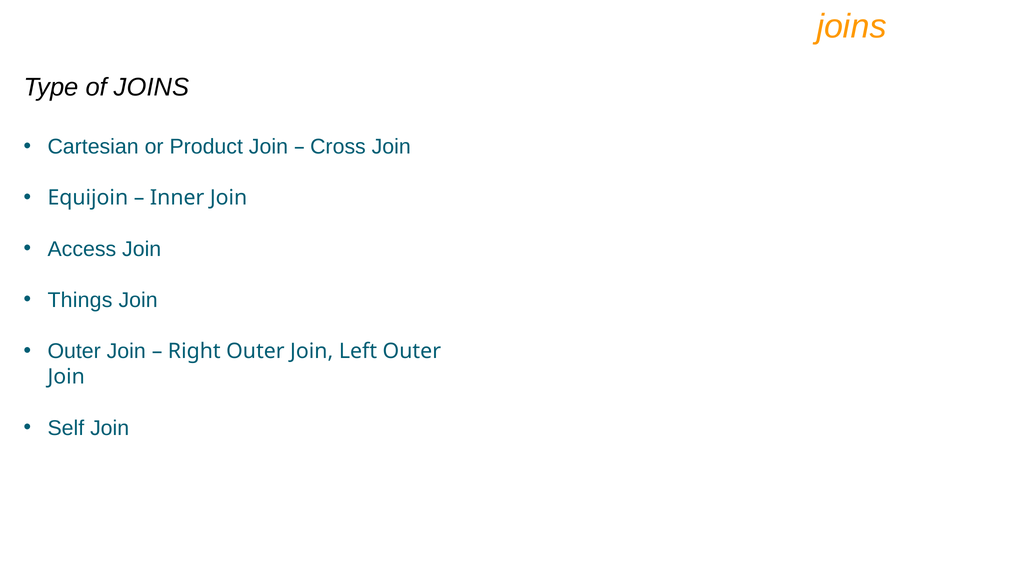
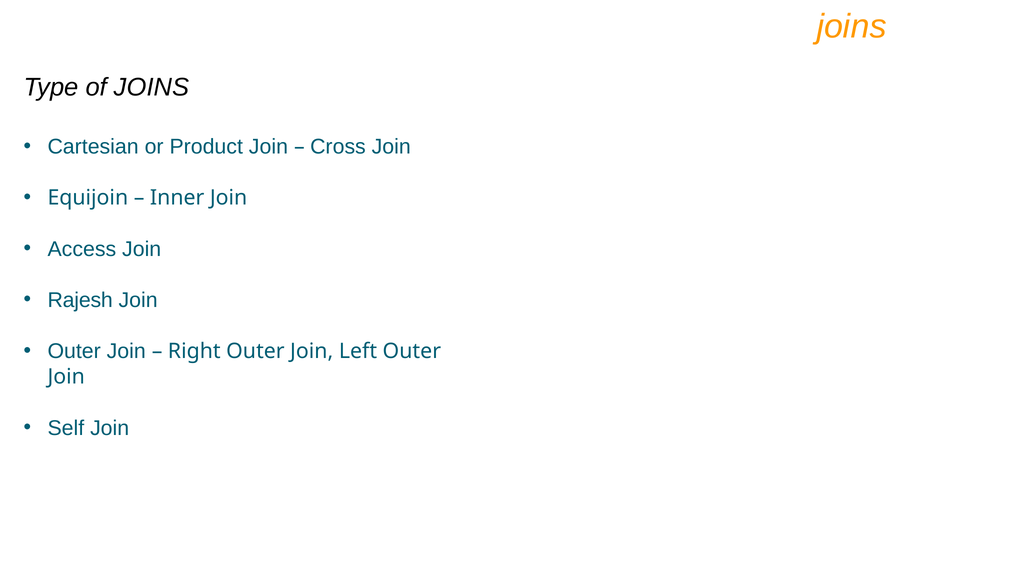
Things: Things -> Rajesh (80, 300)
